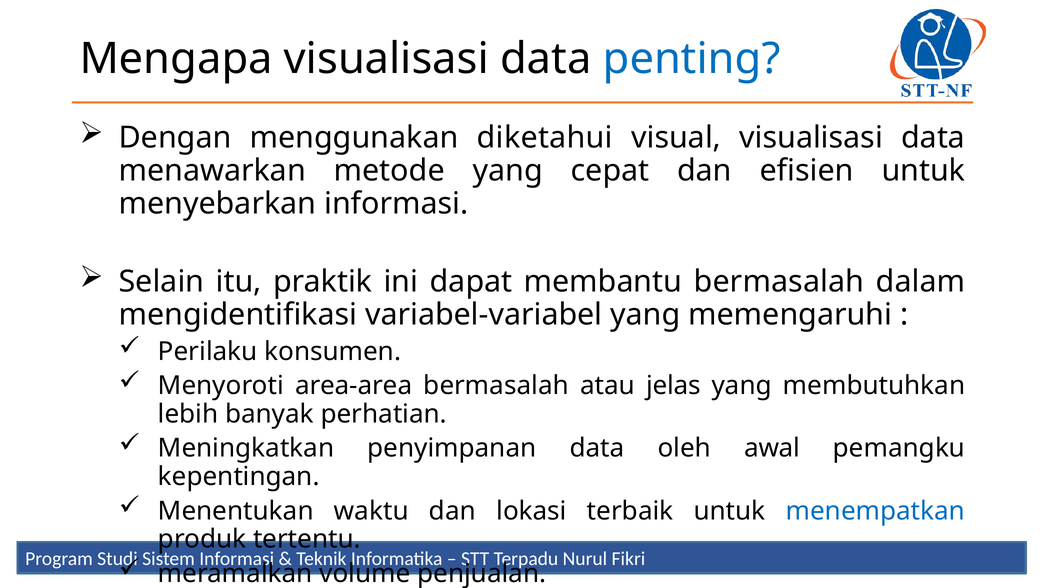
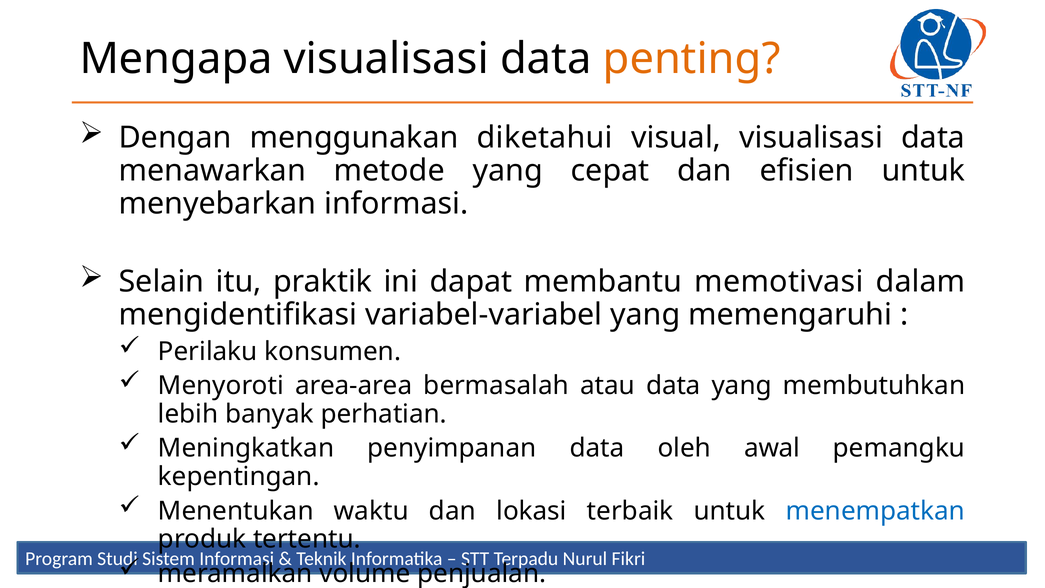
penting colour: blue -> orange (692, 59)
membantu bermasalah: bermasalah -> memotivasi (779, 282)
atau jelas: jelas -> data (673, 386)
